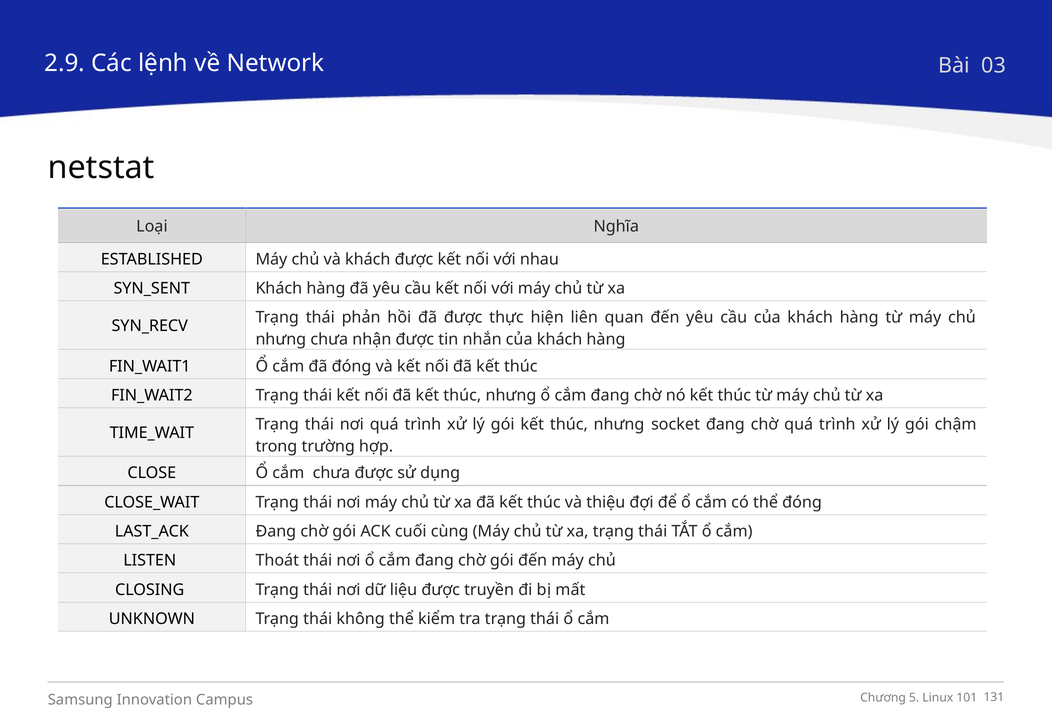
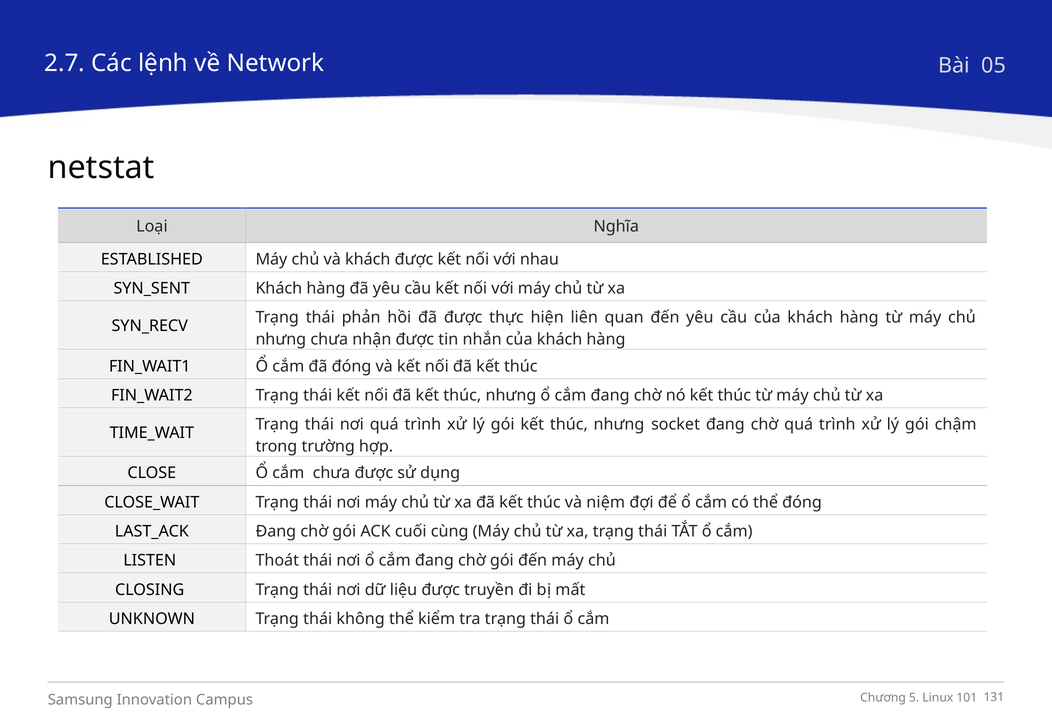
2.9: 2.9 -> 2.7 (65, 64)
03: 03 -> 05 (994, 66)
thiệu: thiệu -> niệm (606, 503)
